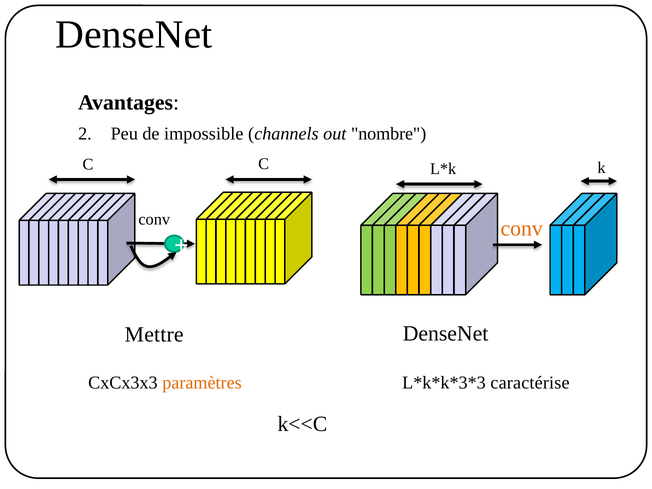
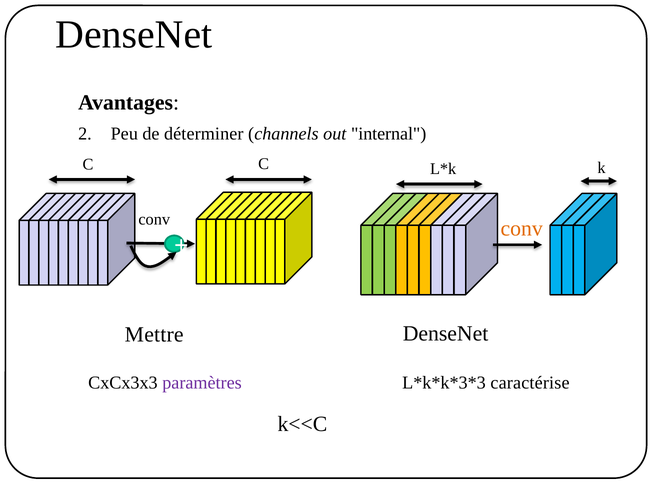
impossible: impossible -> déterminer (204, 134)
nombre: nombre -> internal (389, 134)
paramètres colour: orange -> purple (202, 383)
